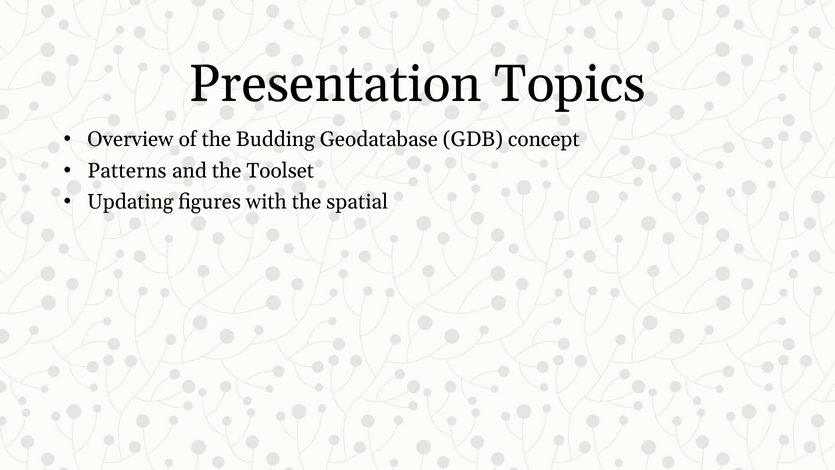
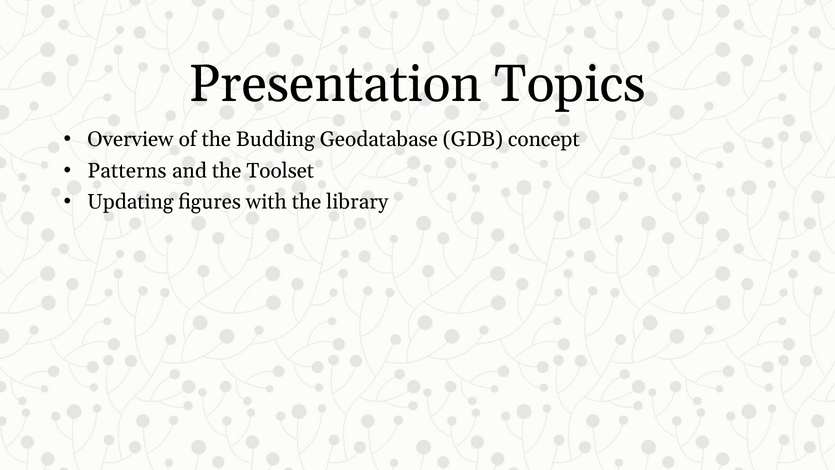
spatial: spatial -> library (357, 202)
